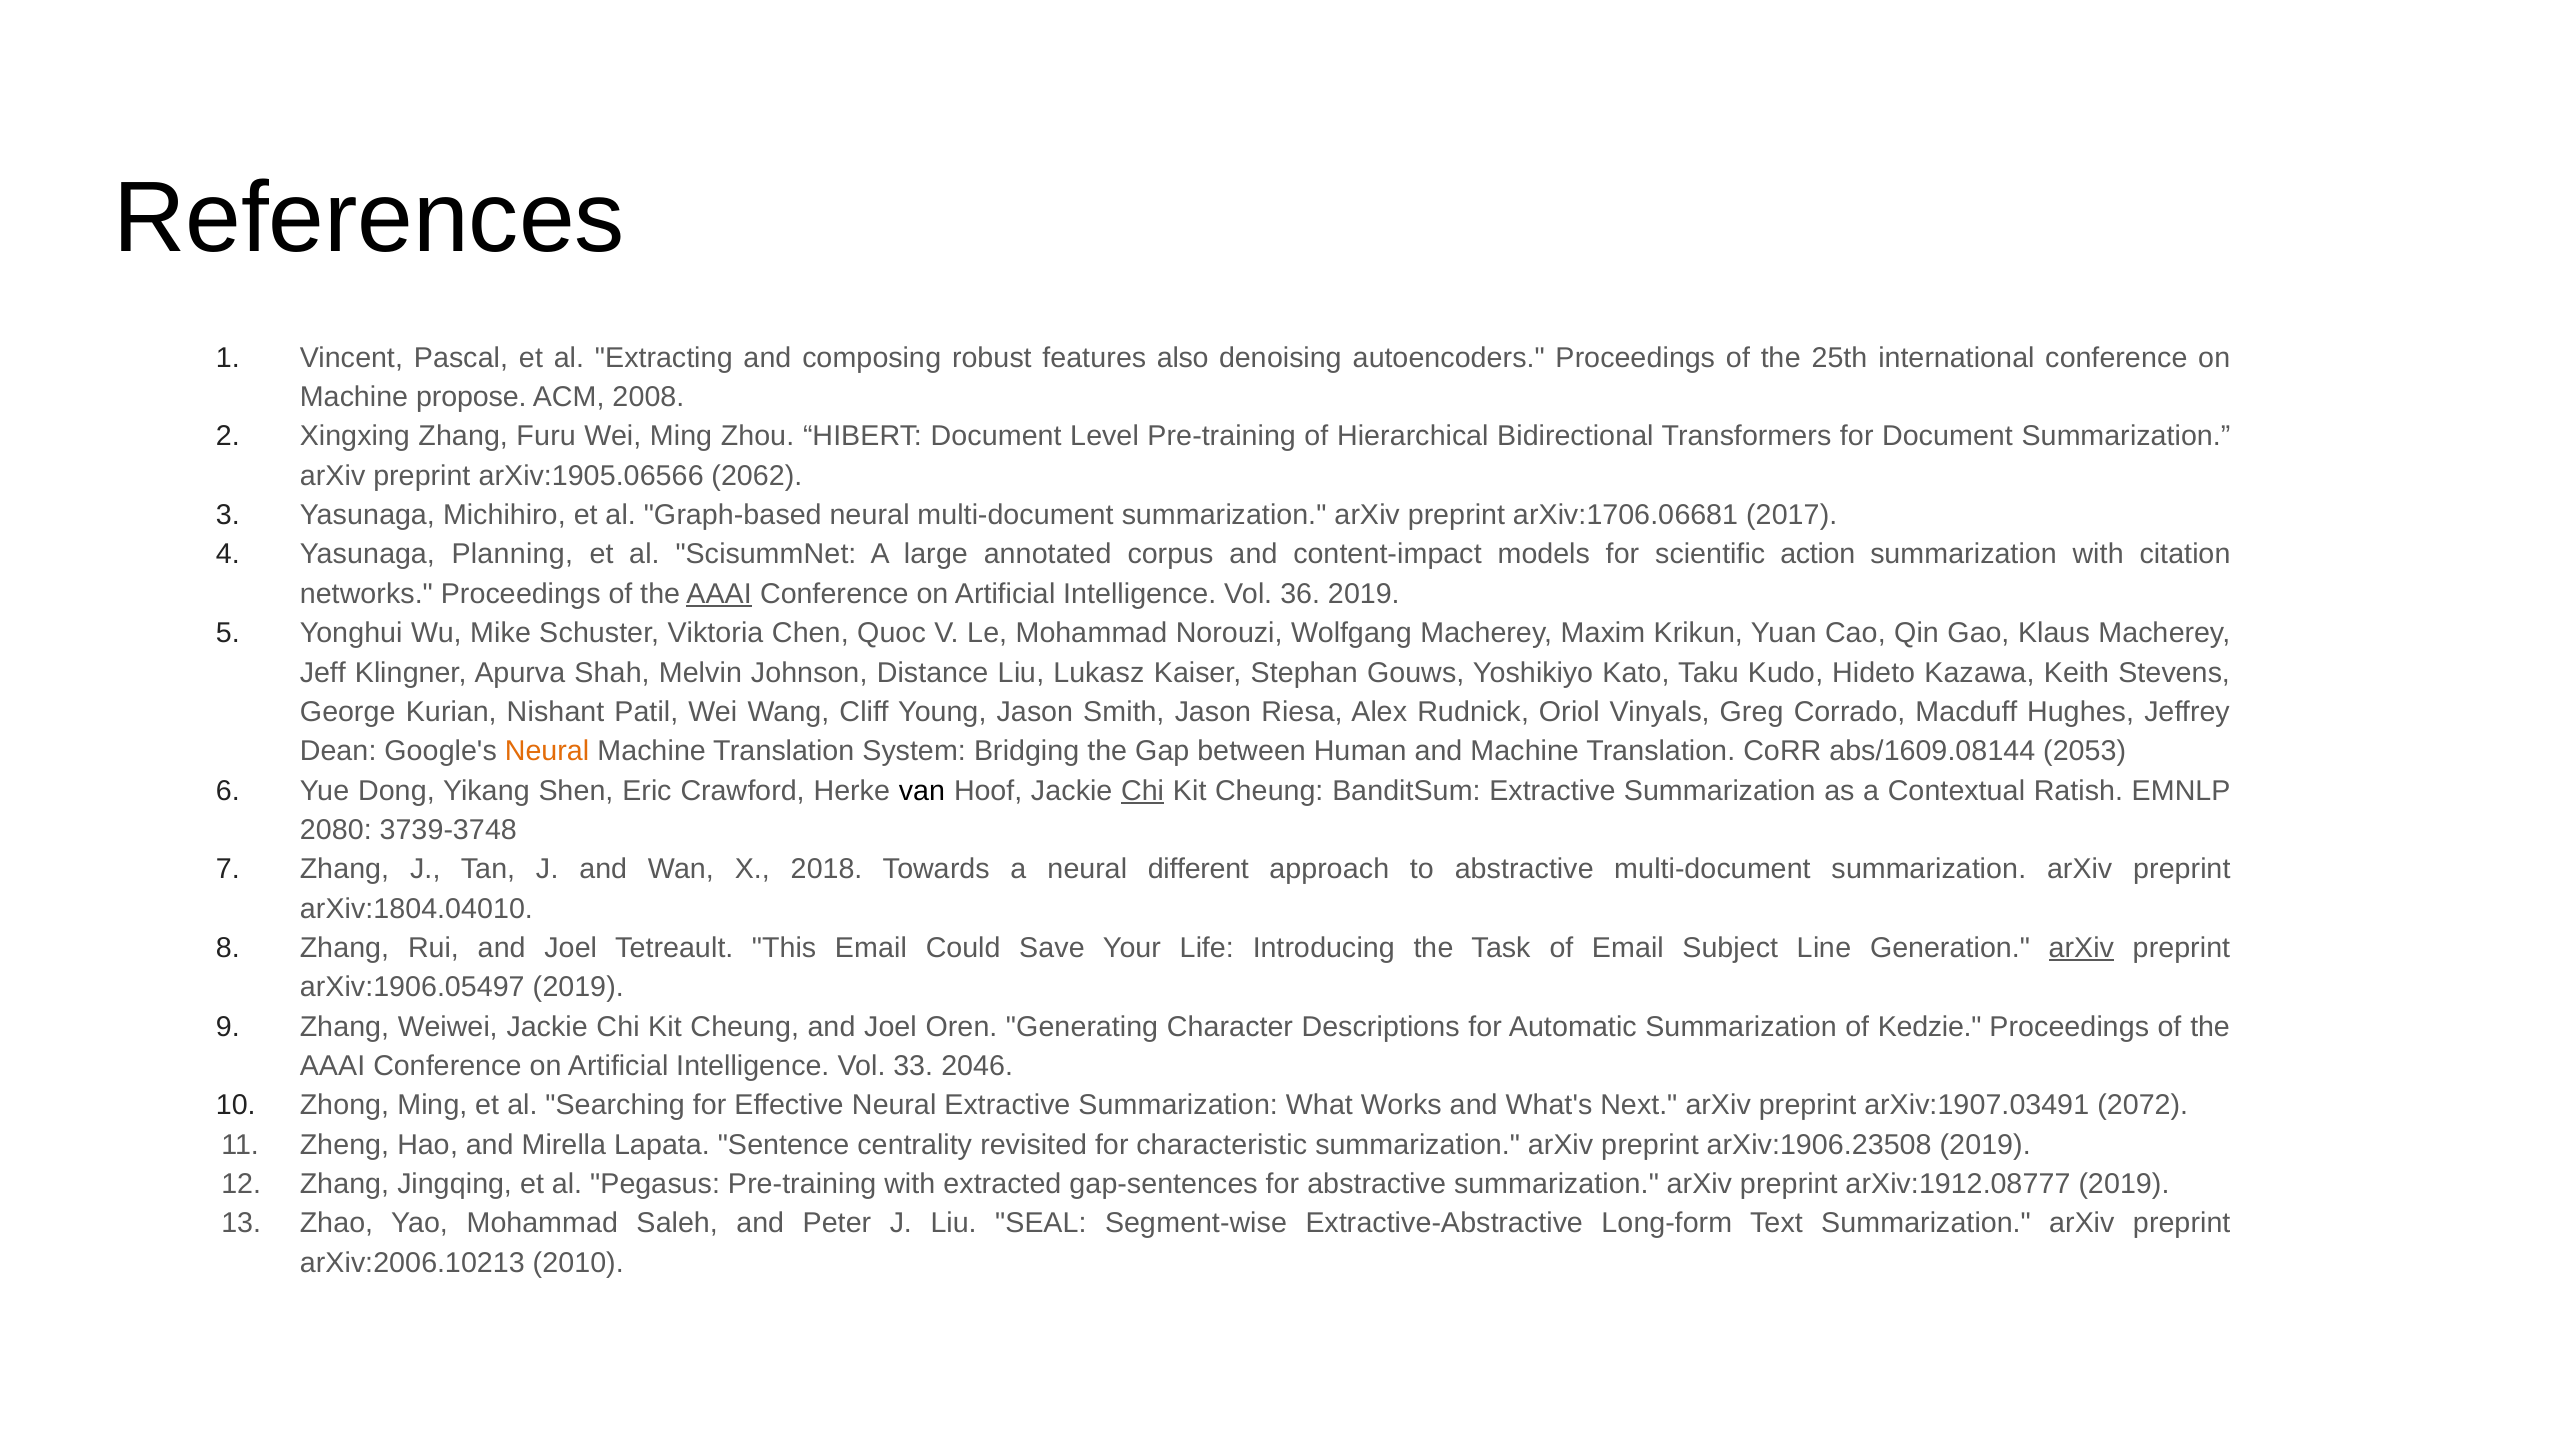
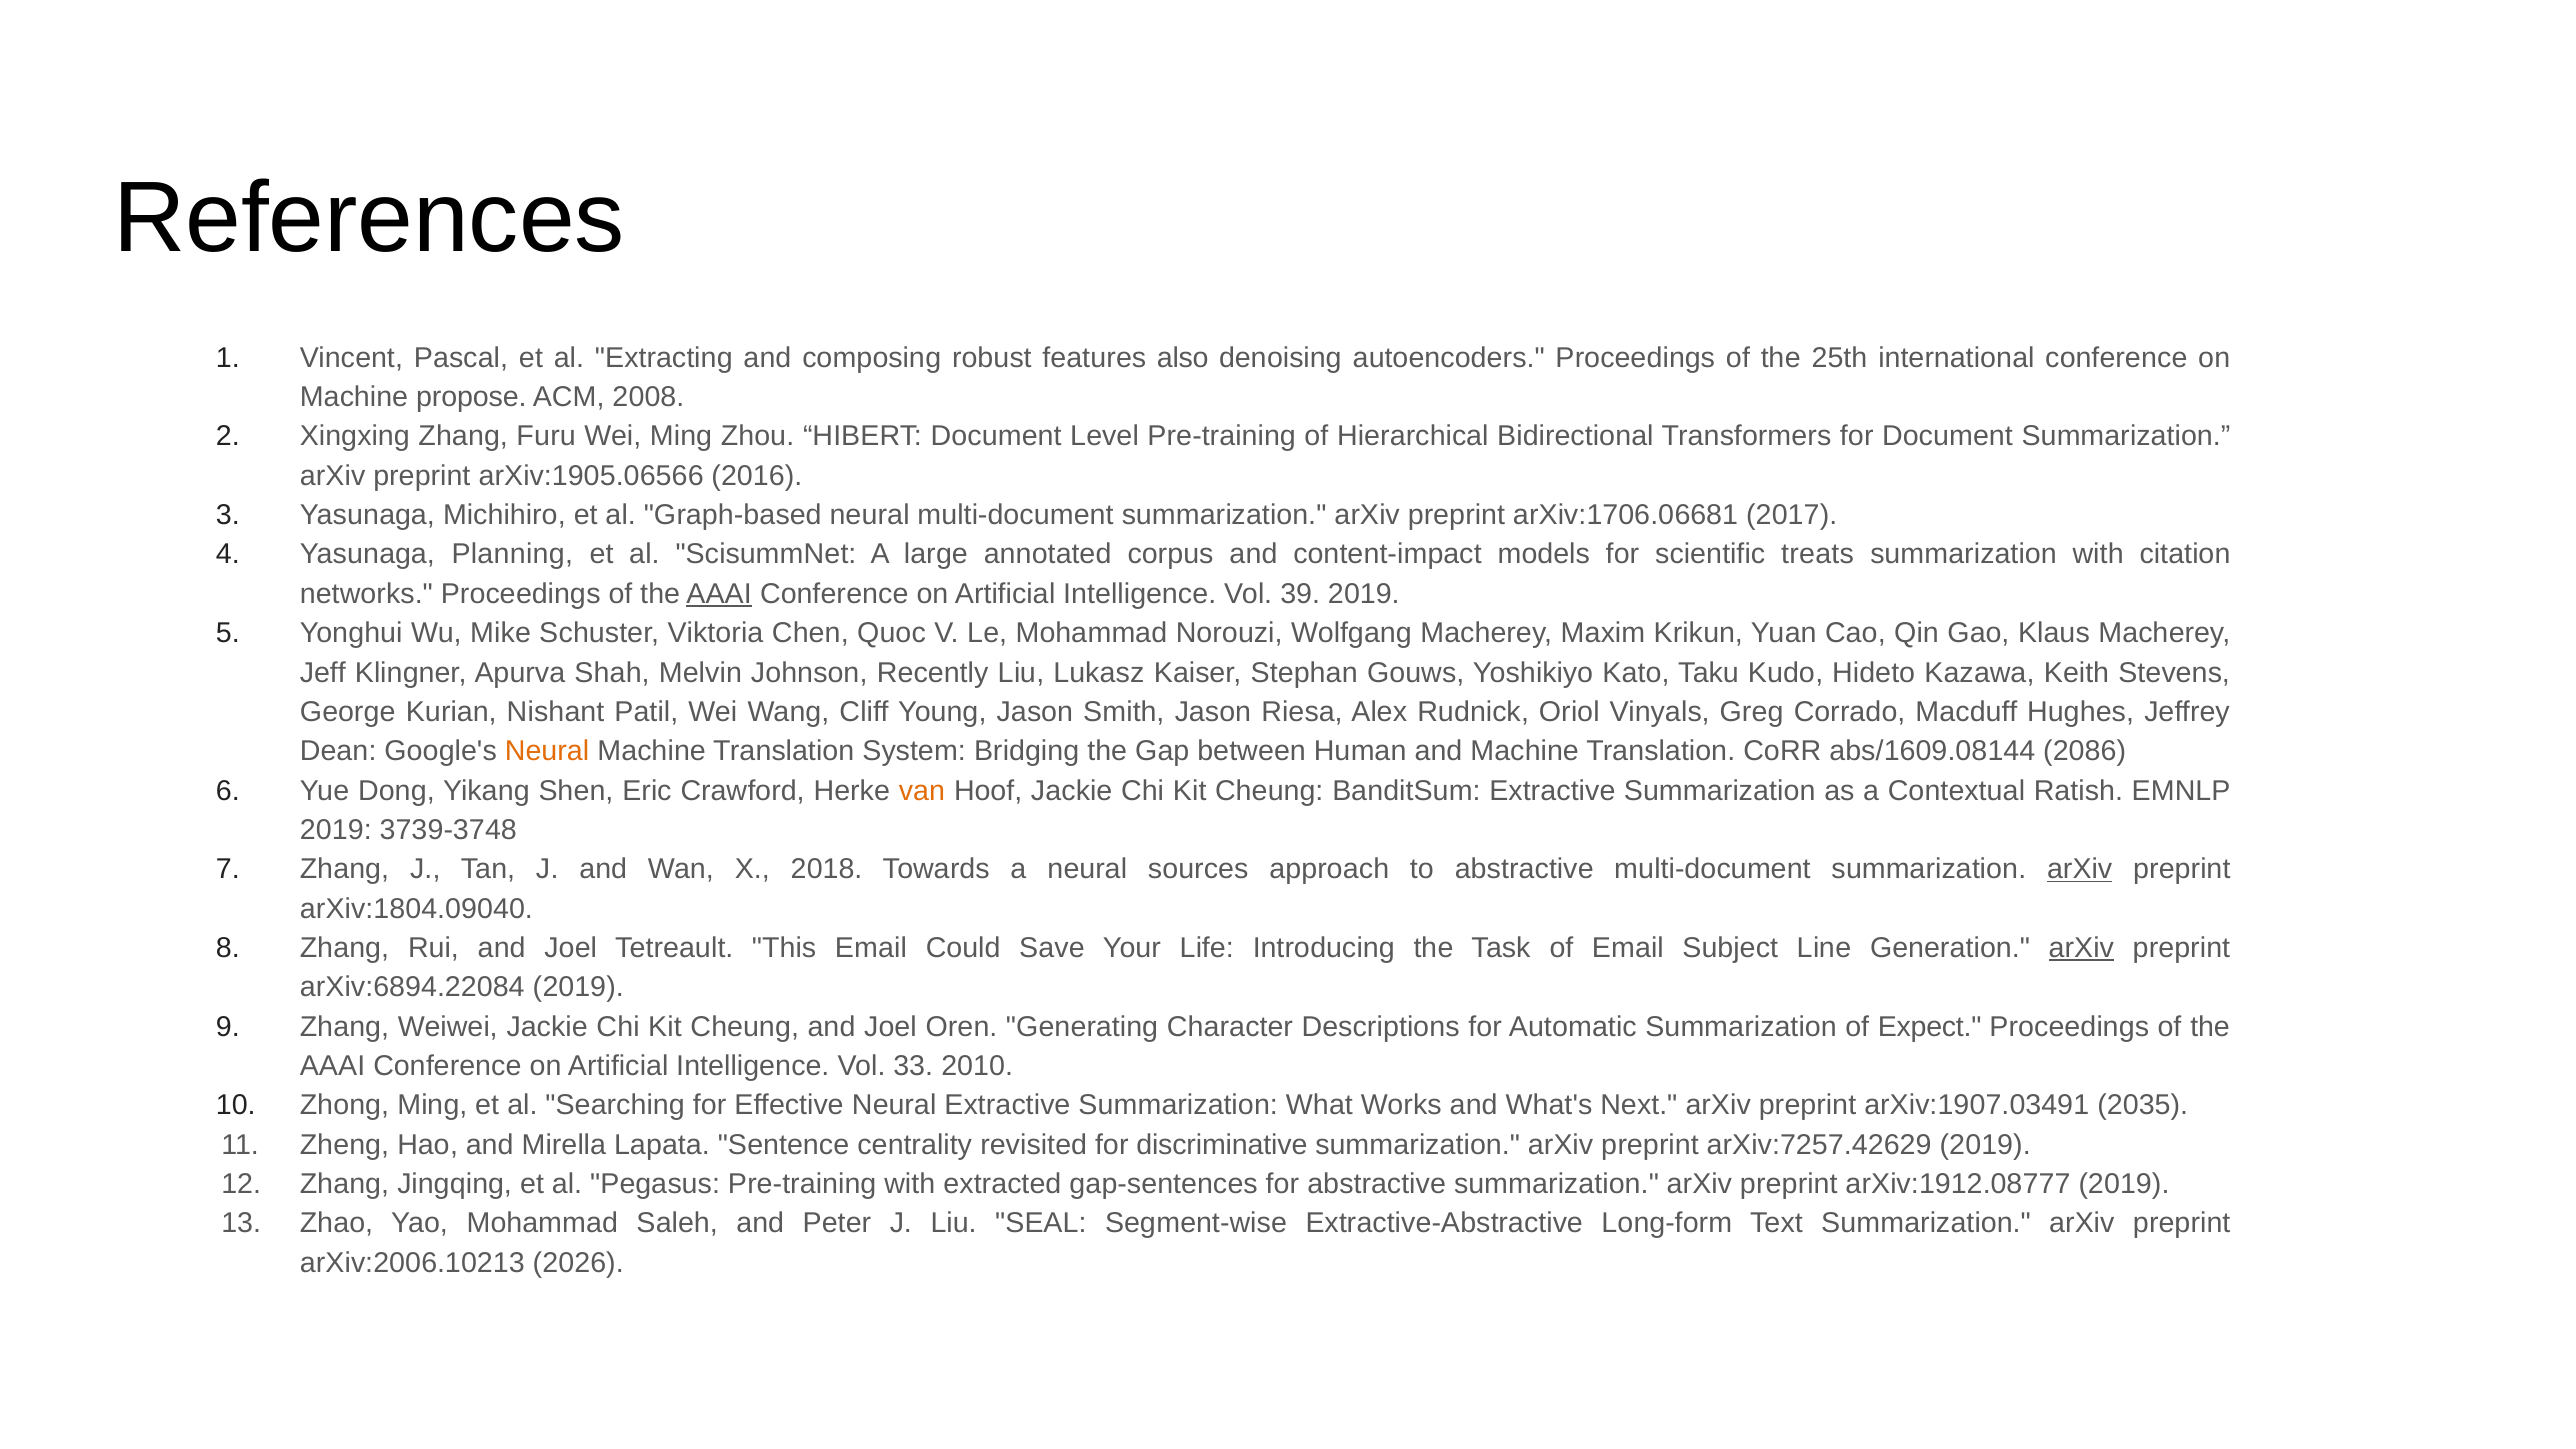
2062: 2062 -> 2016 (757, 476)
action: action -> treats (1818, 555)
36: 36 -> 39 (1300, 594)
Distance: Distance -> Recently (933, 673)
2053: 2053 -> 2086 (2085, 751)
van colour: black -> orange (922, 791)
Chi underline: present -> none (1143, 791)
2080: 2080 -> 2019 (336, 830)
different: different -> sources (1198, 869)
arXiv underline: none -> present (2080, 869)
arXiv:1804.04010: arXiv:1804.04010 -> arXiv:1804.09040 (416, 909)
arXiv:1906.05497: arXiv:1906.05497 -> arXiv:6894.22084 (412, 987)
Kedzie: Kedzie -> Expect (1930, 1027)
2046: 2046 -> 2010 (977, 1066)
2072: 2072 -> 2035 (2143, 1105)
characteristic: characteristic -> discriminative (1222, 1145)
arXiv:1906.23508: arXiv:1906.23508 -> arXiv:7257.42629 (1819, 1145)
2010: 2010 -> 2026 (578, 1263)
